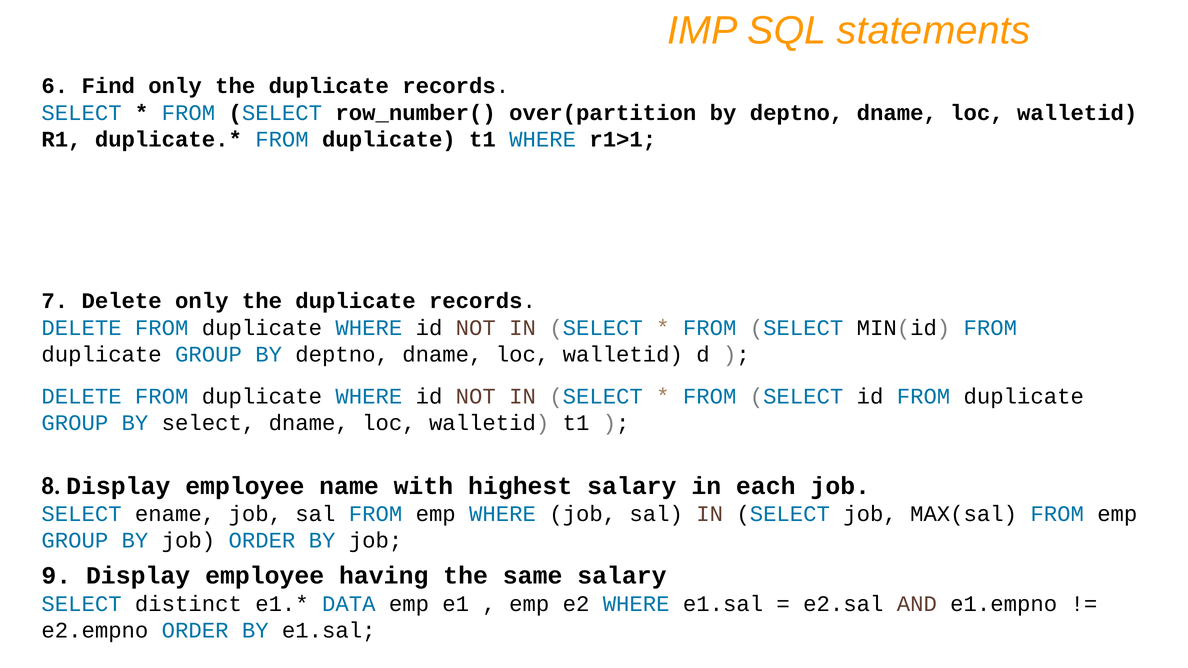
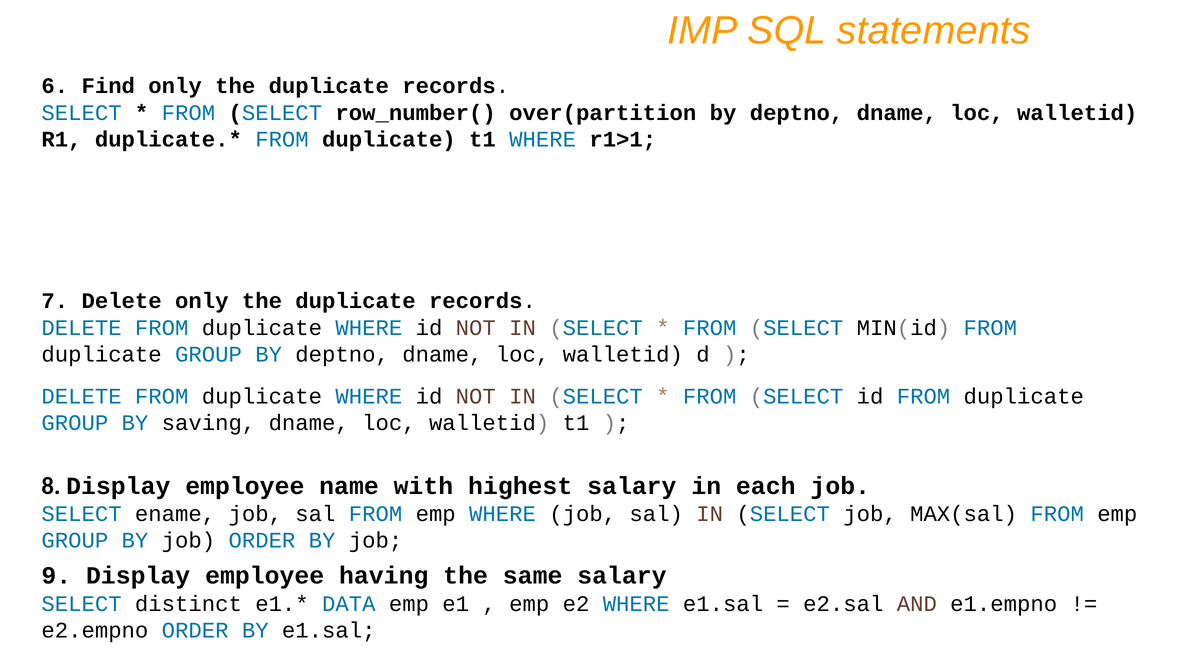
BY select: select -> saving (208, 423)
